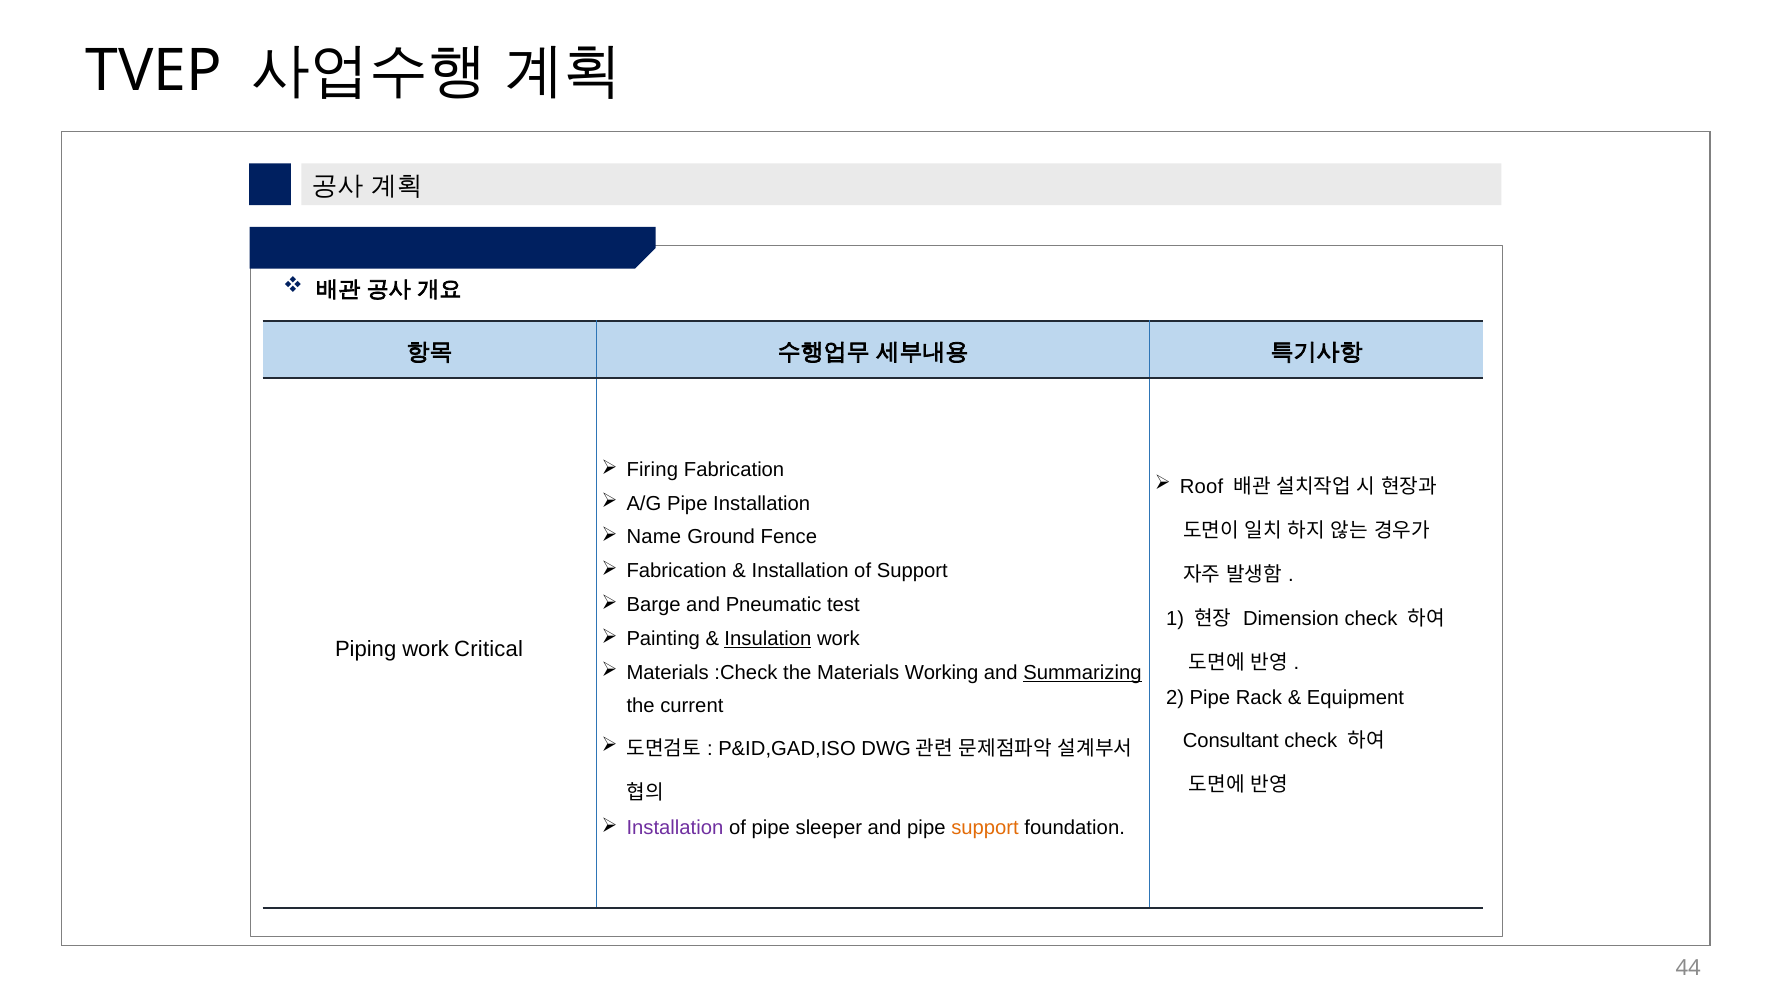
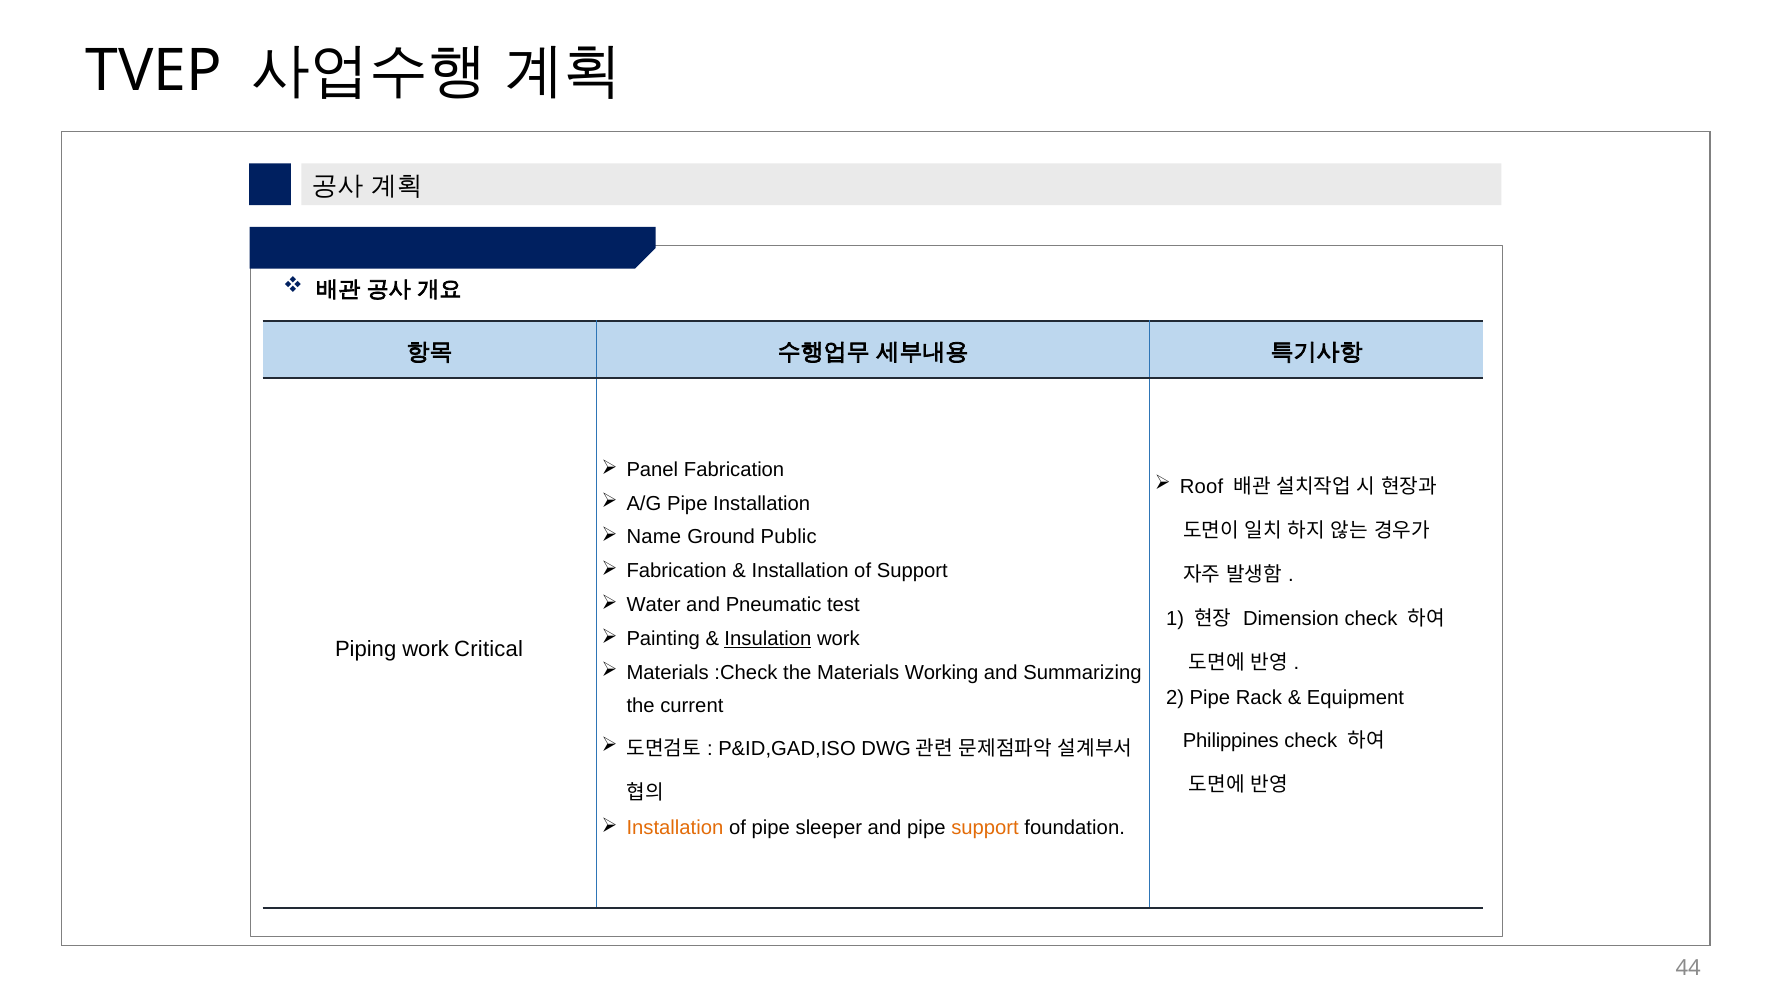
Firing: Firing -> Panel (652, 470)
Fence: Fence -> Public (789, 537)
Barge: Barge -> Water (654, 605)
Summarizing underline: present -> none (1082, 672)
Consultant: Consultant -> Philippines (1231, 741)
Installation colour: purple -> orange (675, 828)
